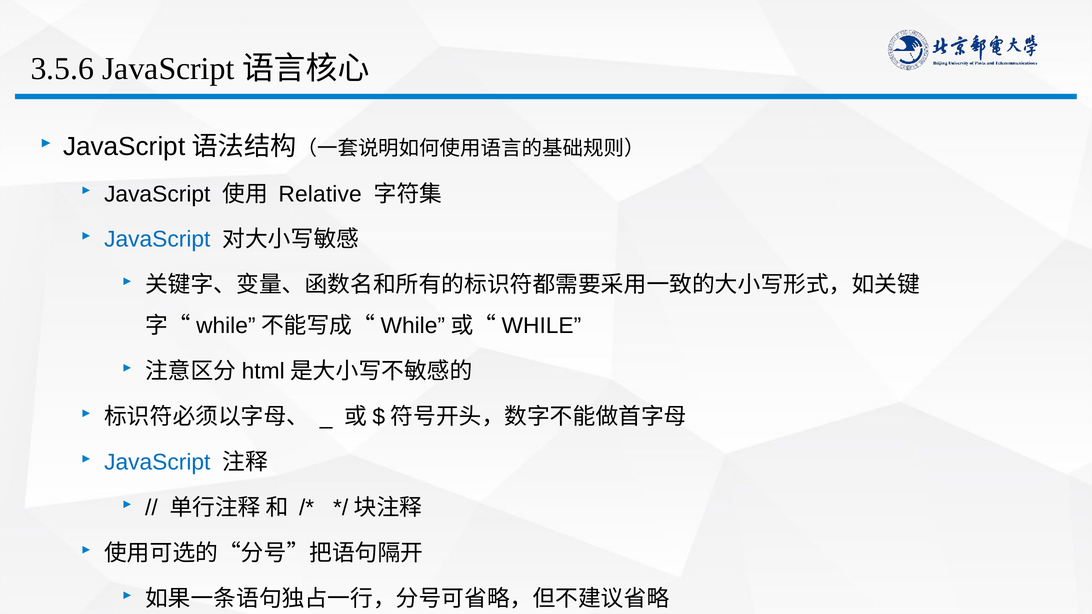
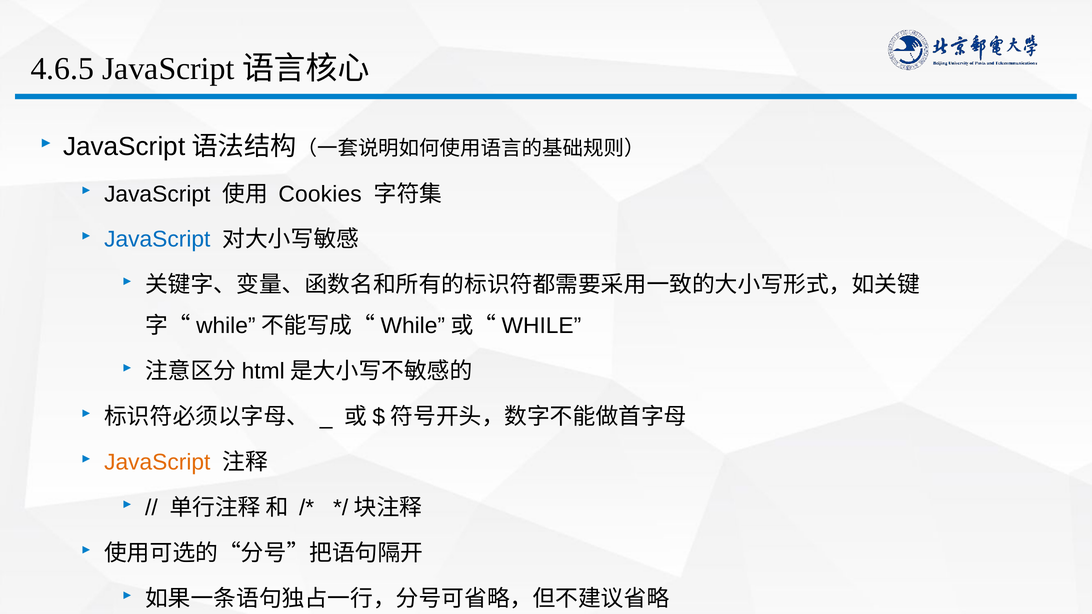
3.5.6: 3.5.6 -> 4.6.5 (62, 69)
Relative: Relative -> Cookies (320, 194)
JavaScript colour: blue -> orange (157, 463)
